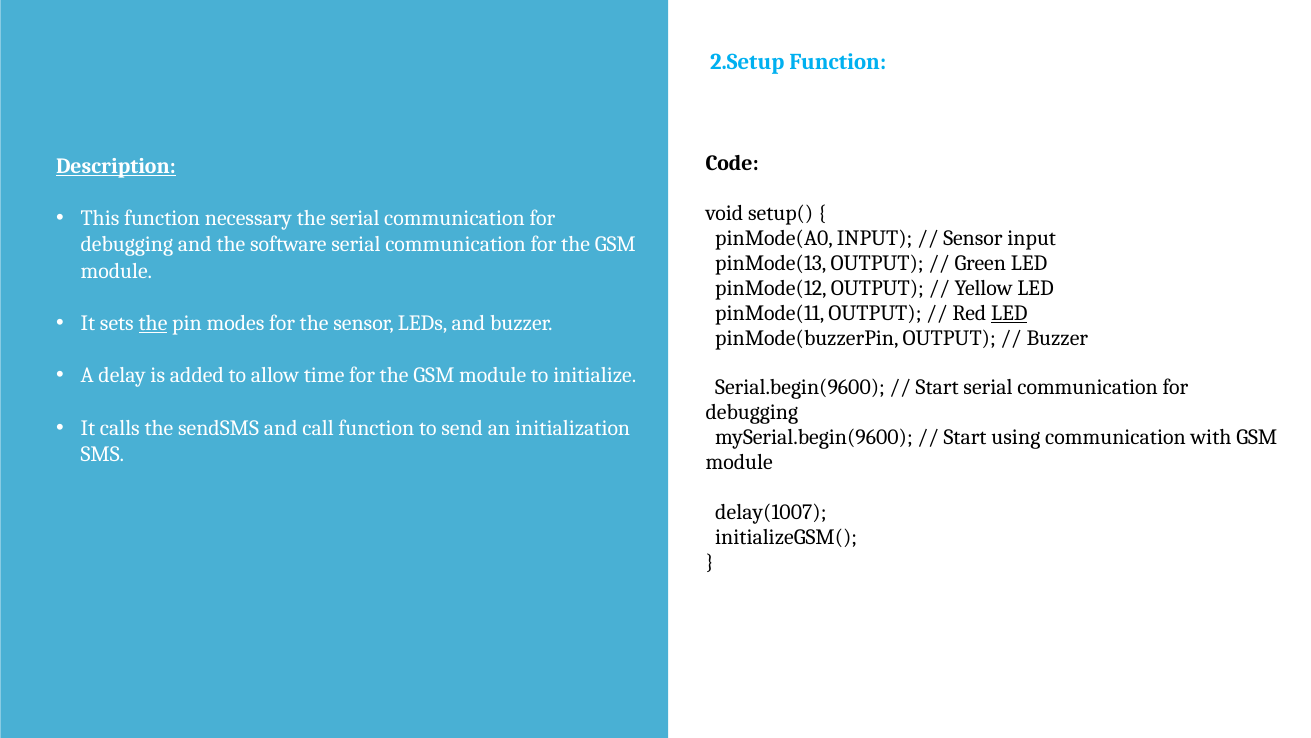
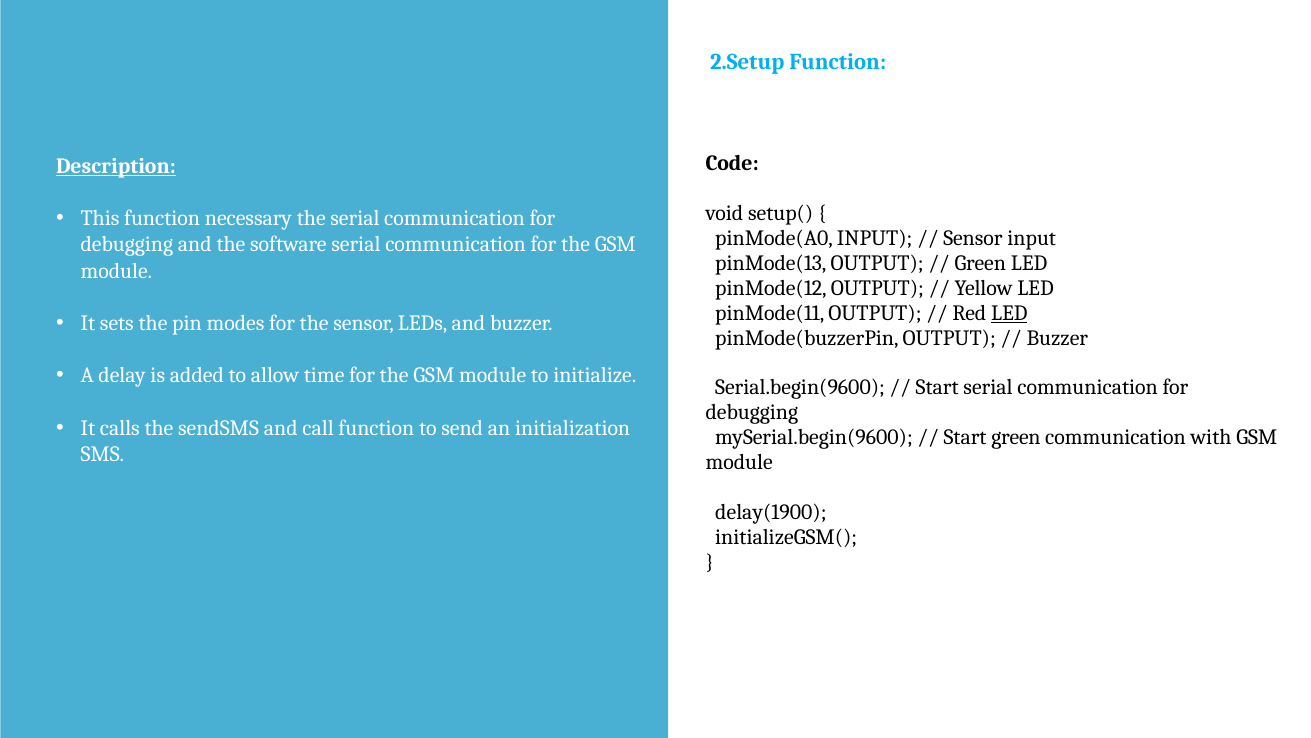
the underline: present -> none (153, 323)
Start using: using -> green (1016, 437)
delay(1007: delay(1007 -> delay(1900 (771, 512)
